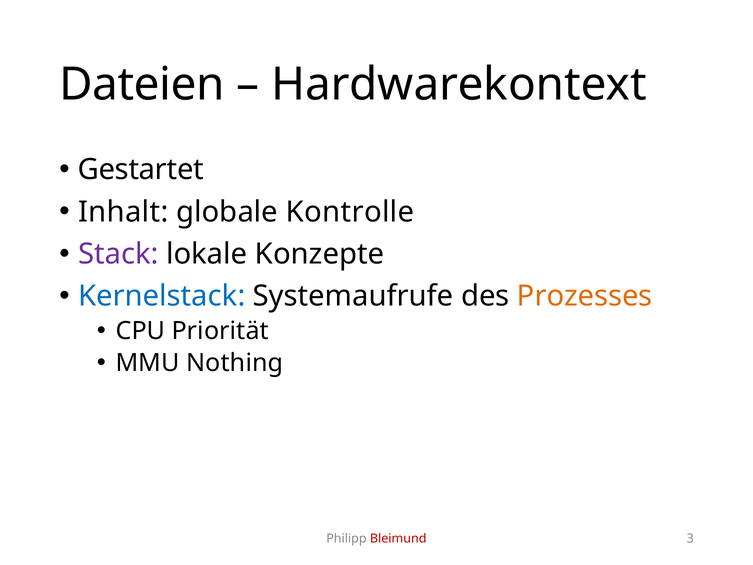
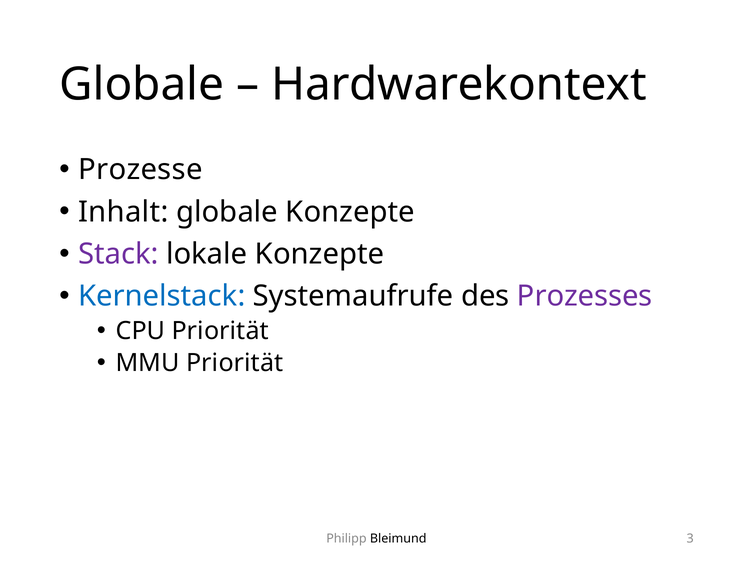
Dateien: Dateien -> Globale (142, 84)
Gestartet: Gestartet -> Prozesse (140, 170)
globale Kontrolle: Kontrolle -> Konzepte (350, 212)
Prozesses colour: orange -> purple (585, 296)
MMU Nothing: Nothing -> Priorität (235, 363)
Bleimund colour: red -> black (398, 538)
